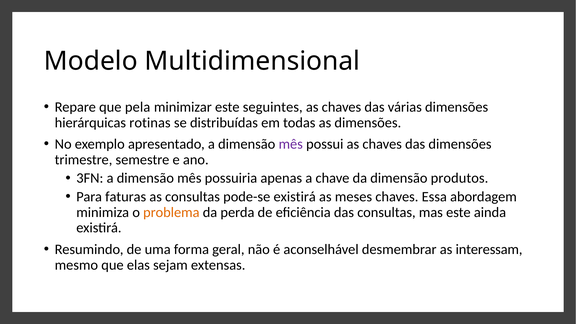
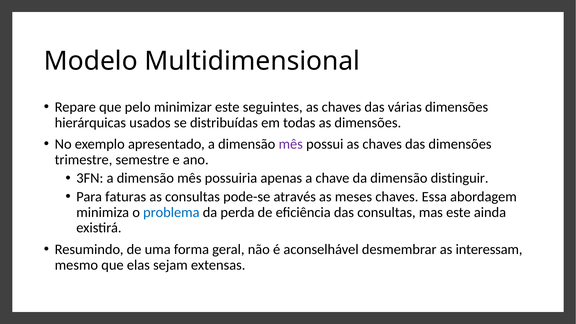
pela: pela -> pelo (138, 107)
rotinas: rotinas -> usados (150, 123)
produtos: produtos -> distinguir (460, 178)
pode-se existirá: existirá -> através (295, 197)
problema colour: orange -> blue (171, 212)
